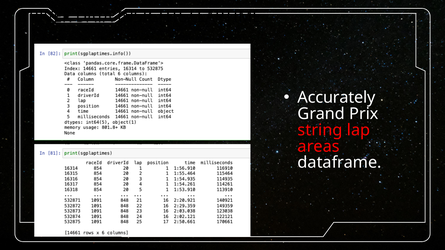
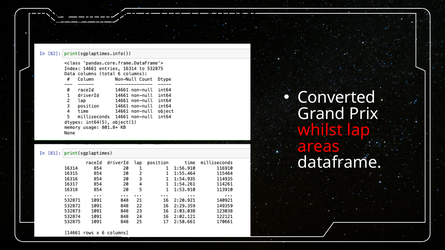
Accurately: Accurately -> Converted (337, 98)
string: string -> whilst (320, 130)
